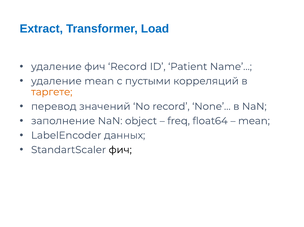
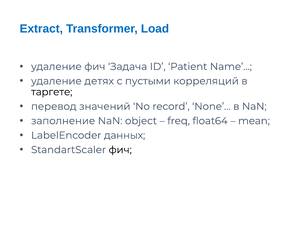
фич Record: Record -> Задача (128, 67)
удаление mean: mean -> детях (99, 81)
таргете colour: orange -> black (52, 92)
